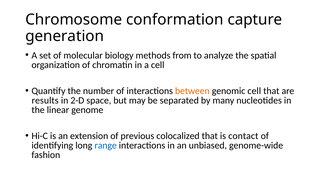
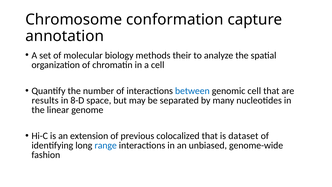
generation: generation -> annotation (65, 36)
from: from -> their (182, 55)
between colour: orange -> blue (192, 91)
2-D: 2-D -> 8-D (77, 100)
contact: contact -> dataset (243, 136)
